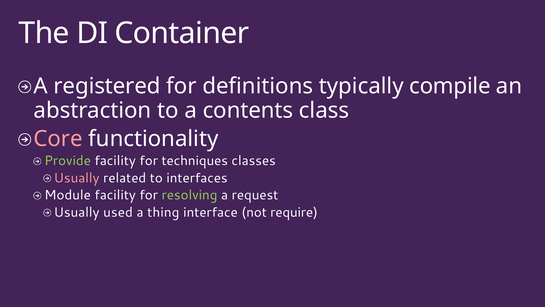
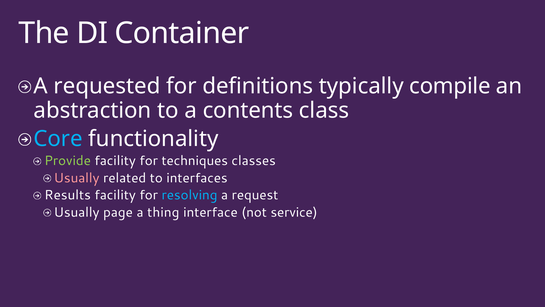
registered: registered -> requested (107, 86)
Core colour: pink -> light blue (58, 139)
Module: Module -> Results (67, 195)
resolving colour: light green -> light blue (190, 195)
used: used -> page (118, 212)
require: require -> service (294, 212)
